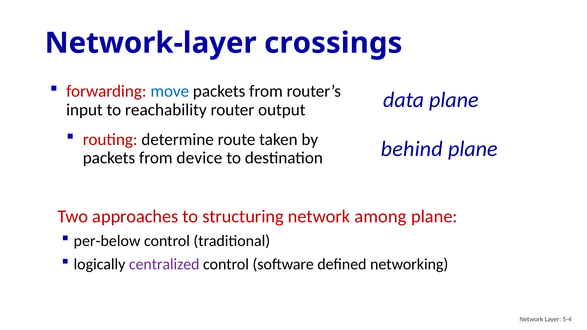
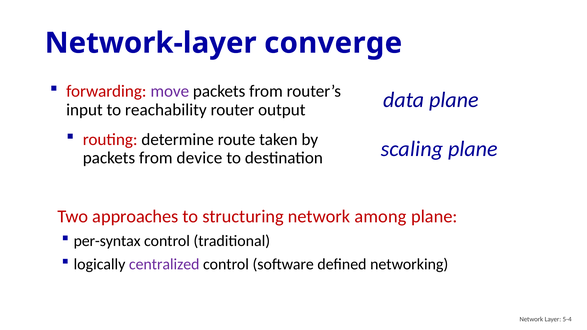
crossings: crossings -> converge (333, 43)
move colour: blue -> purple (170, 91)
behind: behind -> scaling (412, 149)
per-below: per-below -> per-syntax (107, 241)
